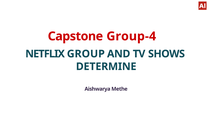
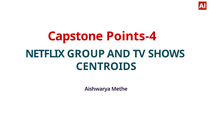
Group-4: Group-4 -> Points-4 (131, 36)
DETERMINE: DETERMINE -> CENTROIDS (106, 66)
